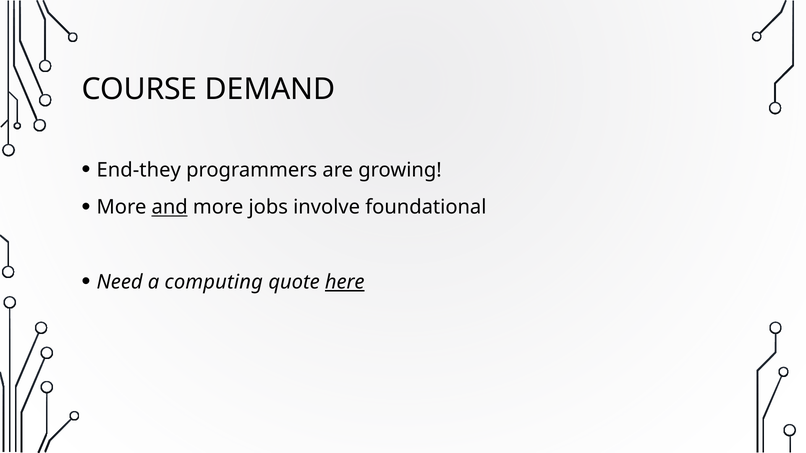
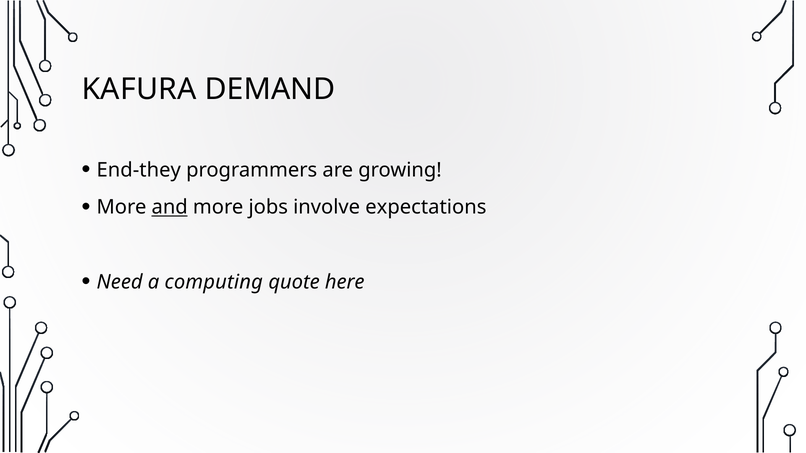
COURSE: COURSE -> KAFURA (139, 90)
foundational: foundational -> expectations (426, 207)
here underline: present -> none (345, 282)
